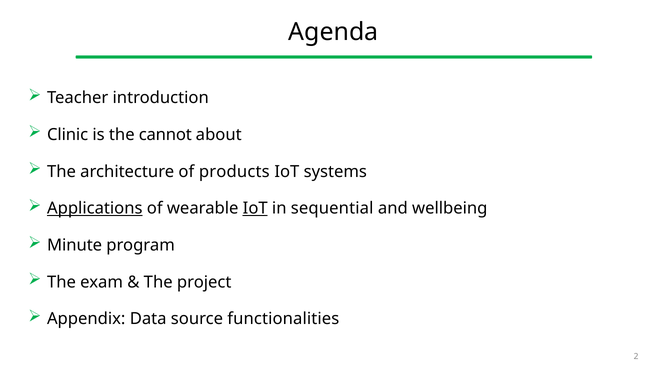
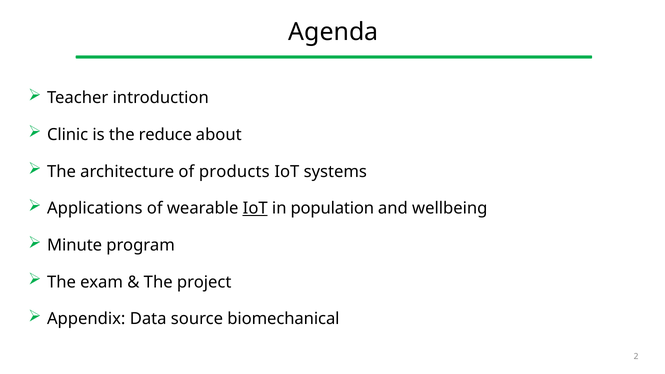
cannot: cannot -> reduce (165, 135)
Applications underline: present -> none (95, 208)
sequential: sequential -> population (332, 208)
functionalities: functionalities -> biomechanical (283, 319)
